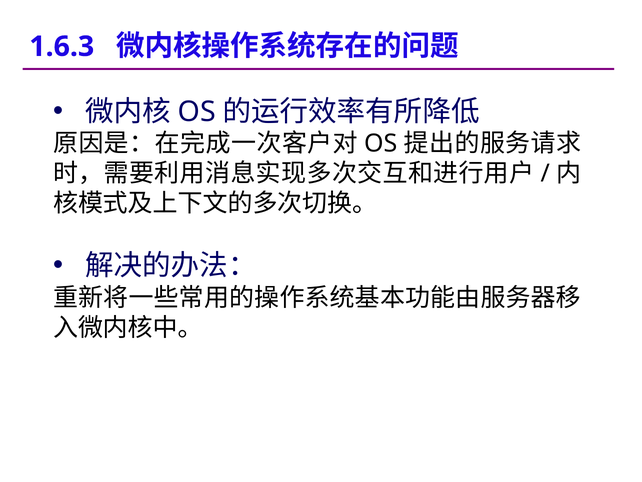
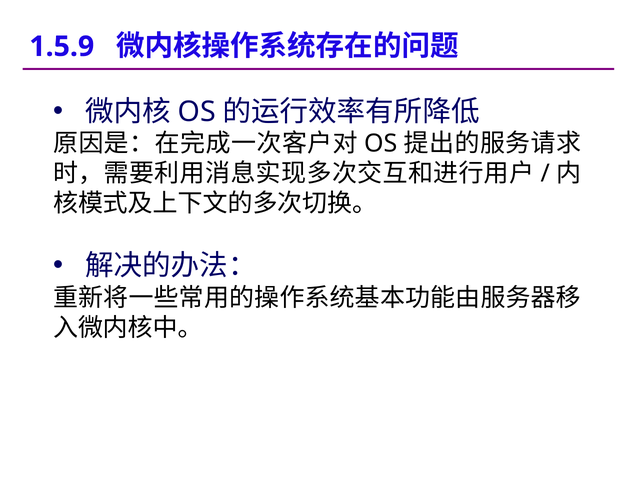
1.6.3: 1.6.3 -> 1.5.9 (62, 46)
